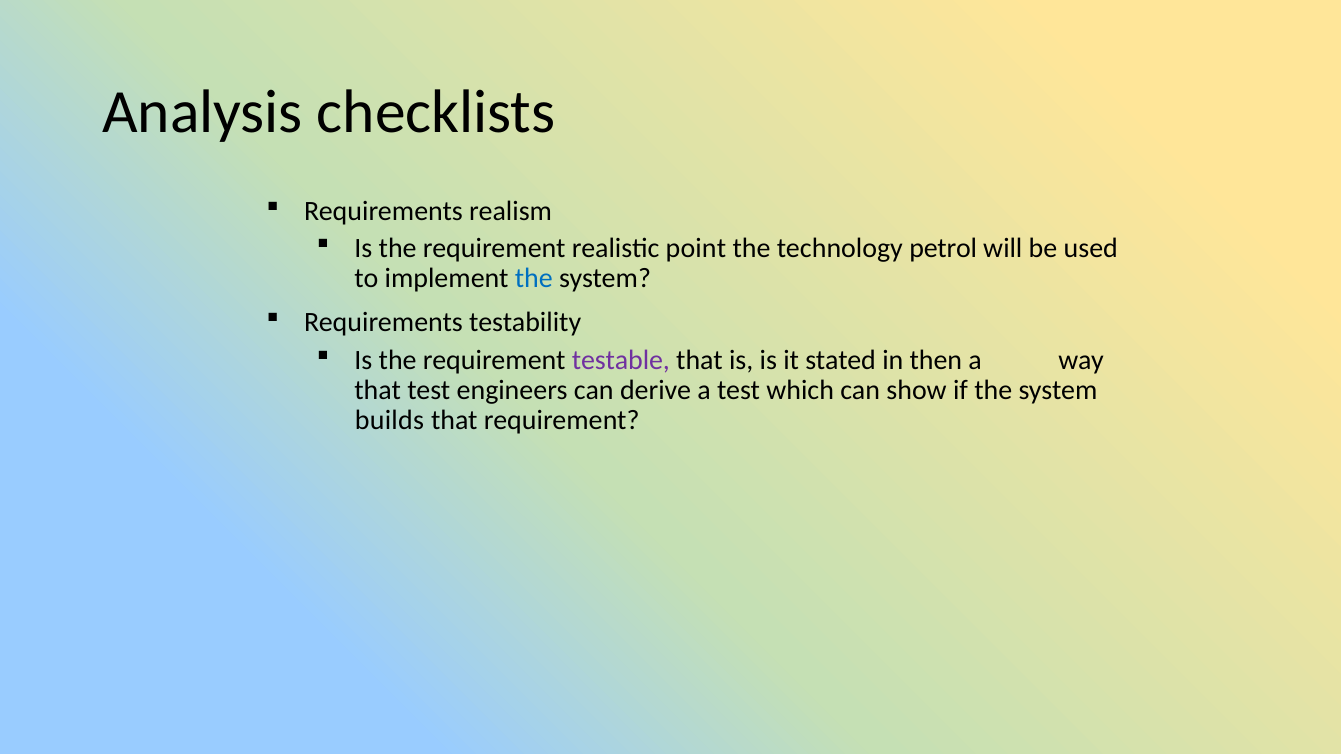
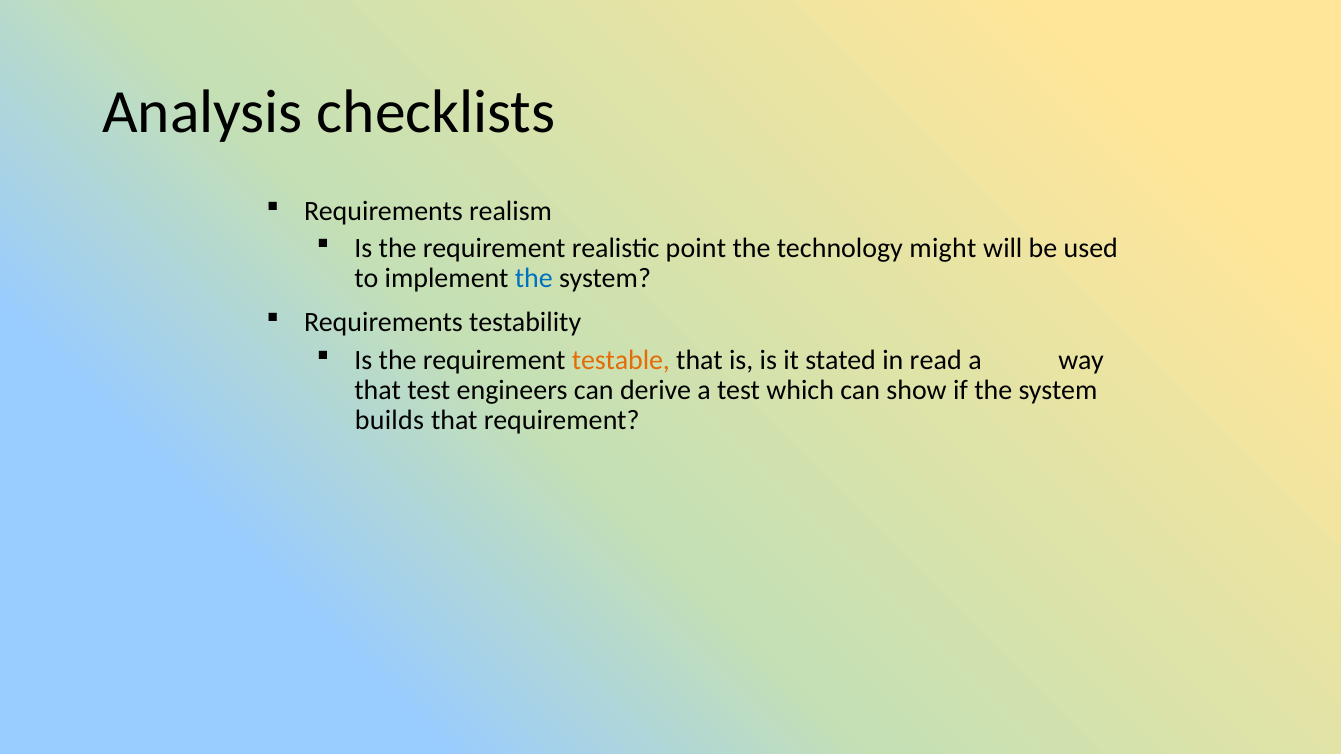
petrol: petrol -> might (943, 248)
testable colour: purple -> orange (621, 360)
then: then -> read (936, 360)
